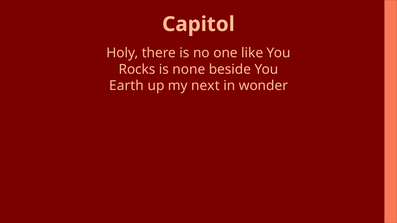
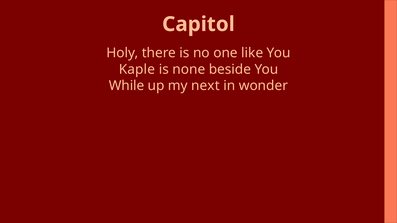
Rocks: Rocks -> Kaple (137, 69)
Earth: Earth -> While (127, 86)
